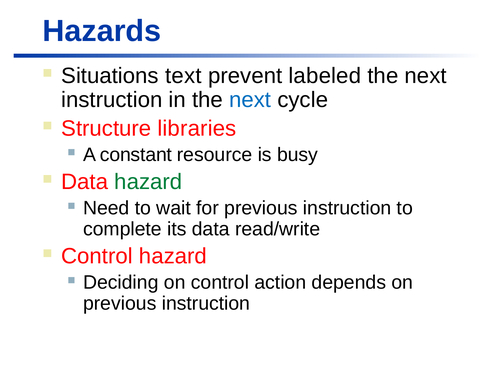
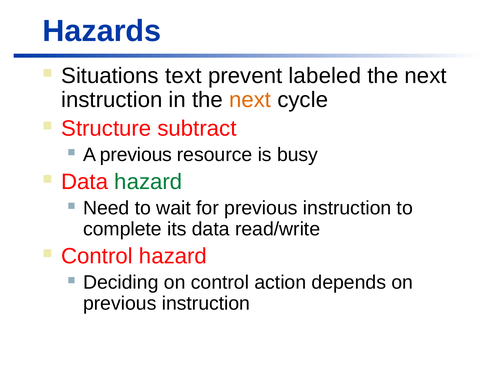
next colour: blue -> orange (250, 100)
libraries: libraries -> subtract (197, 128)
A constant: constant -> previous (136, 155)
